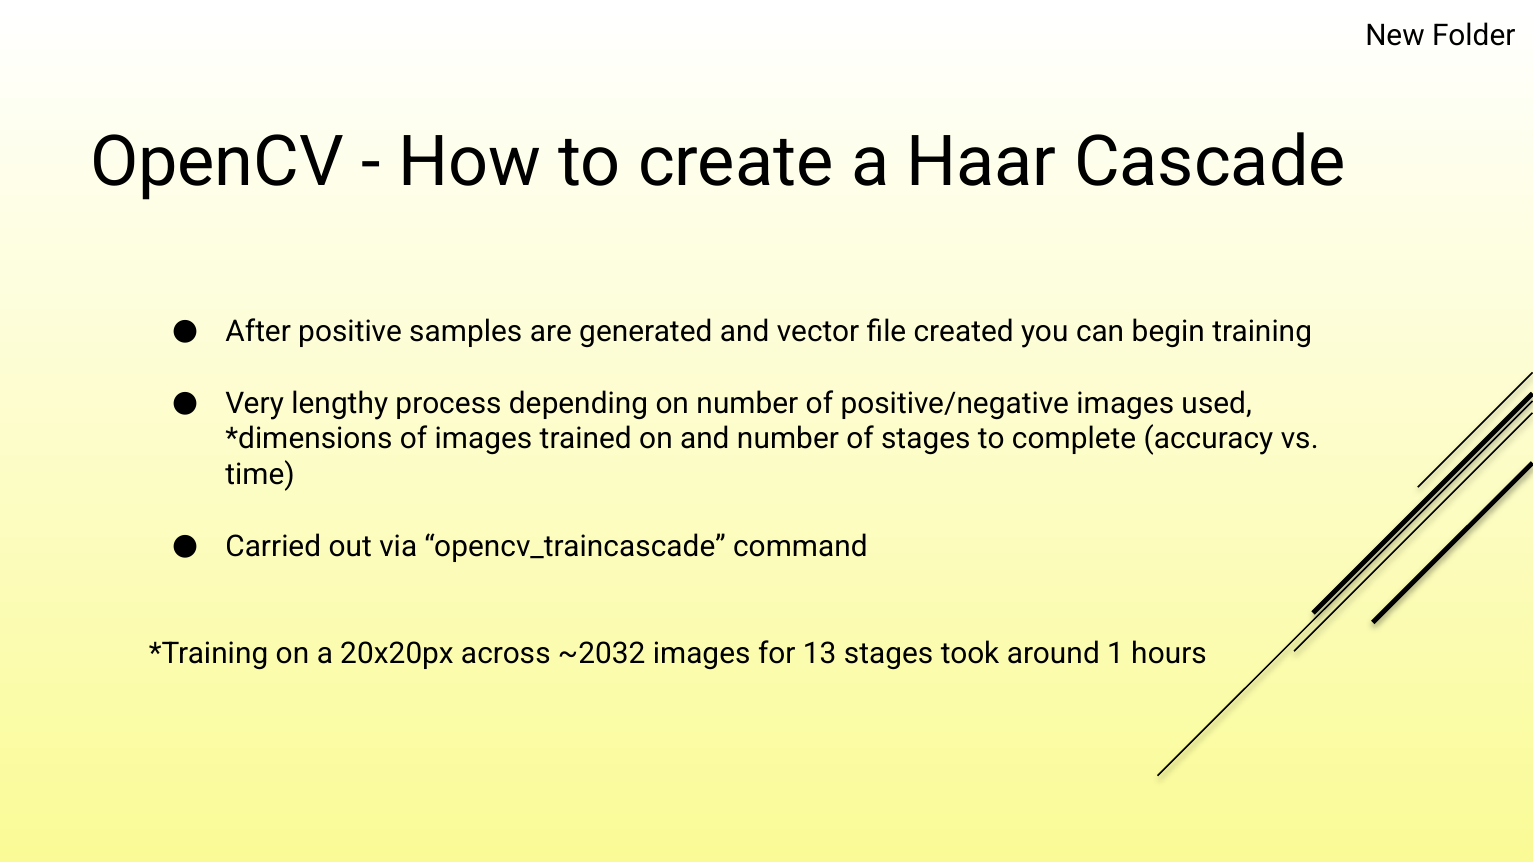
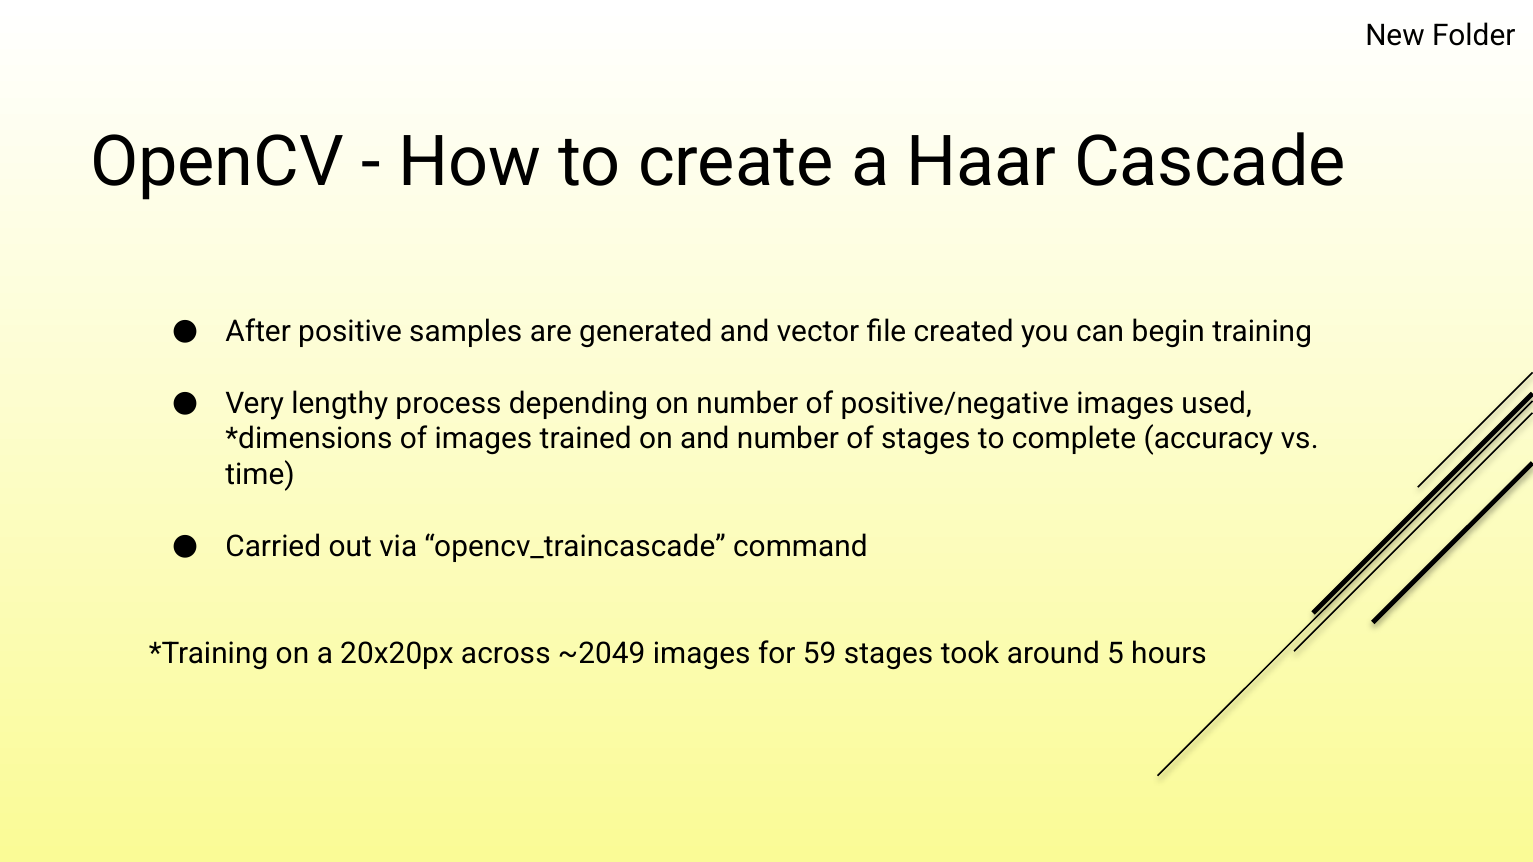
~2032: ~2032 -> ~2049 (602, 654)
13: 13 -> 59 (820, 654)
1: 1 -> 5 (1116, 654)
